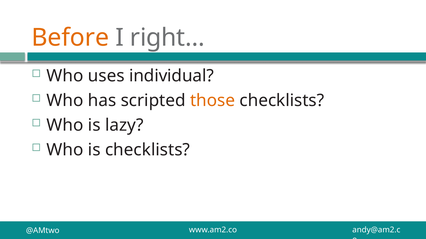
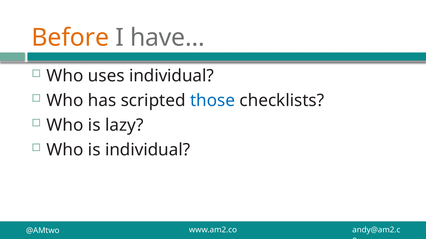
right…: right… -> have… (167, 38)
those colour: orange -> blue (213, 101)
is checklists: checklists -> individual (148, 150)
